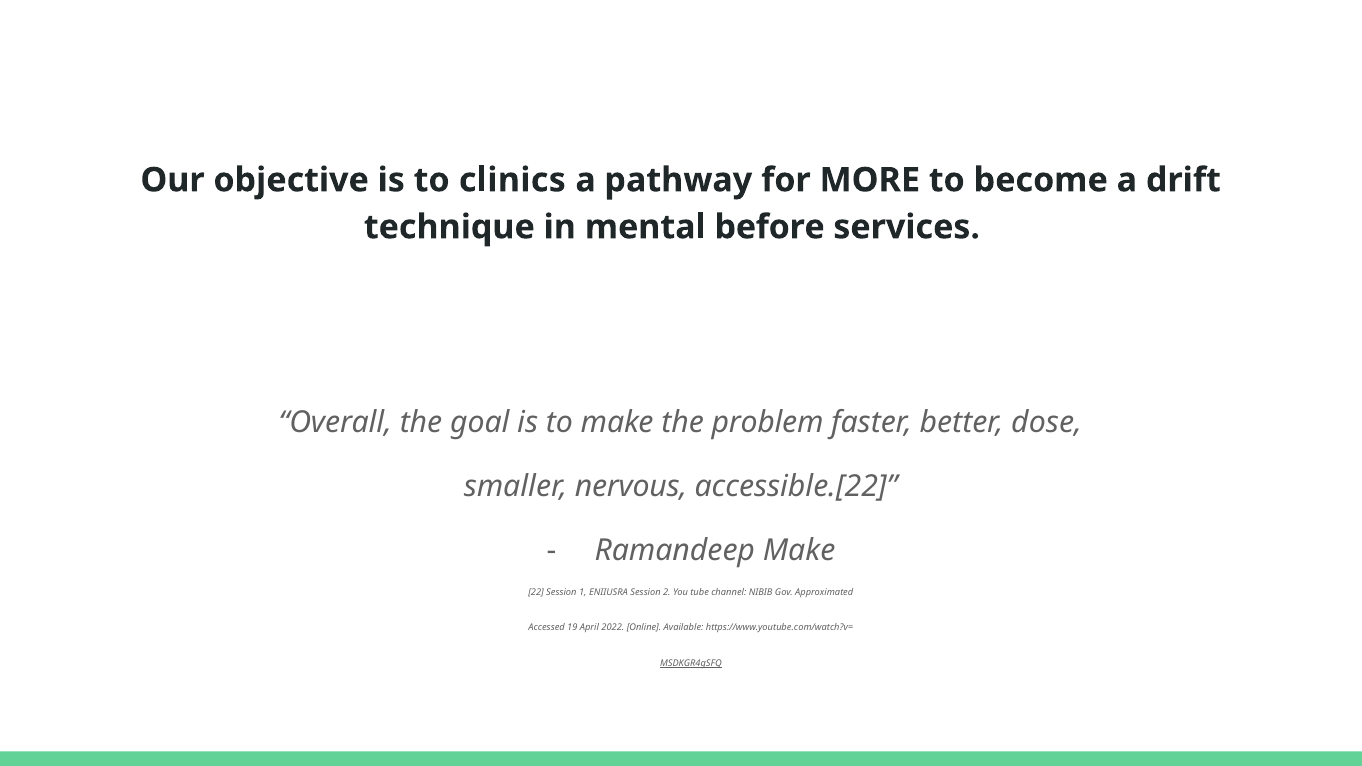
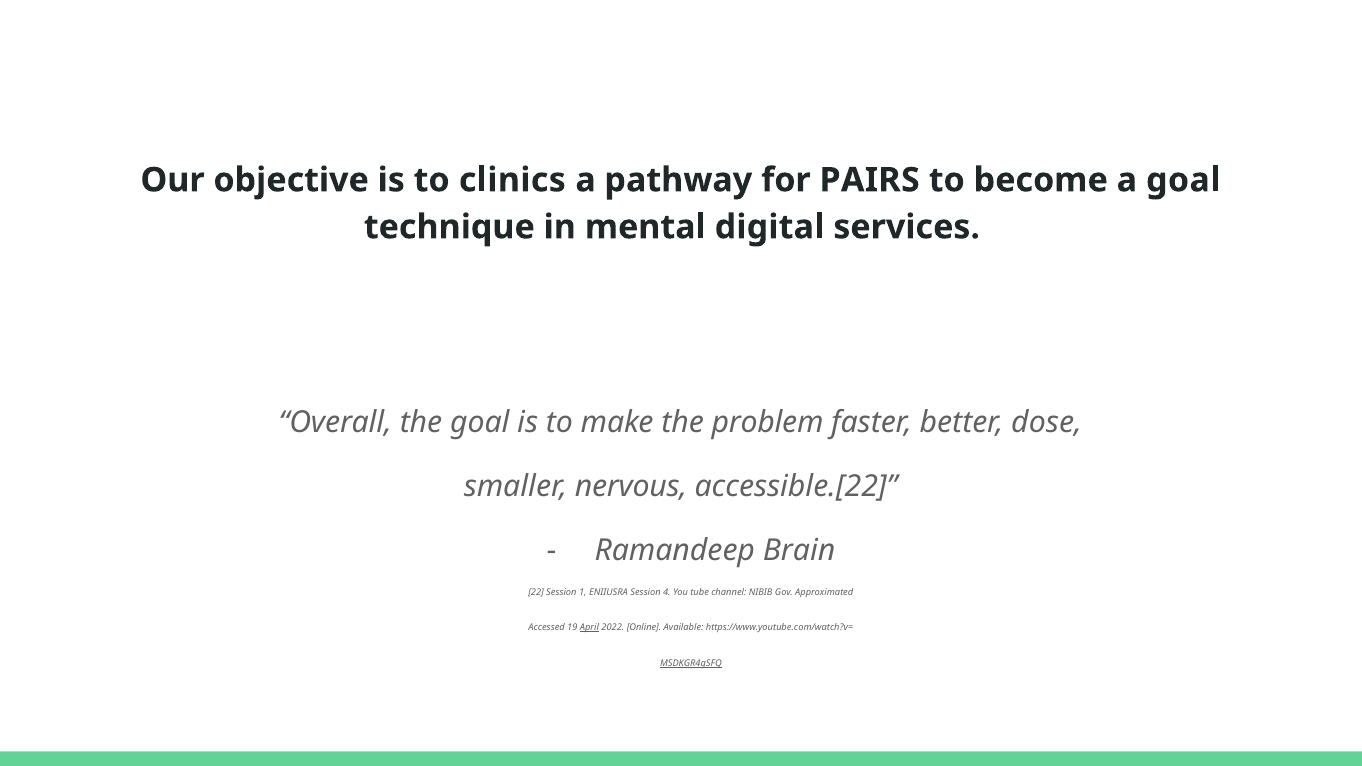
MORE: MORE -> PAIRS (870, 180)
a drift: drift -> goal (1183, 180)
before: before -> digital (769, 227)
Ramandeep Make: Make -> Brain (799, 551)
2: 2 -> 4 (667, 592)
April underline: none -> present (589, 628)
